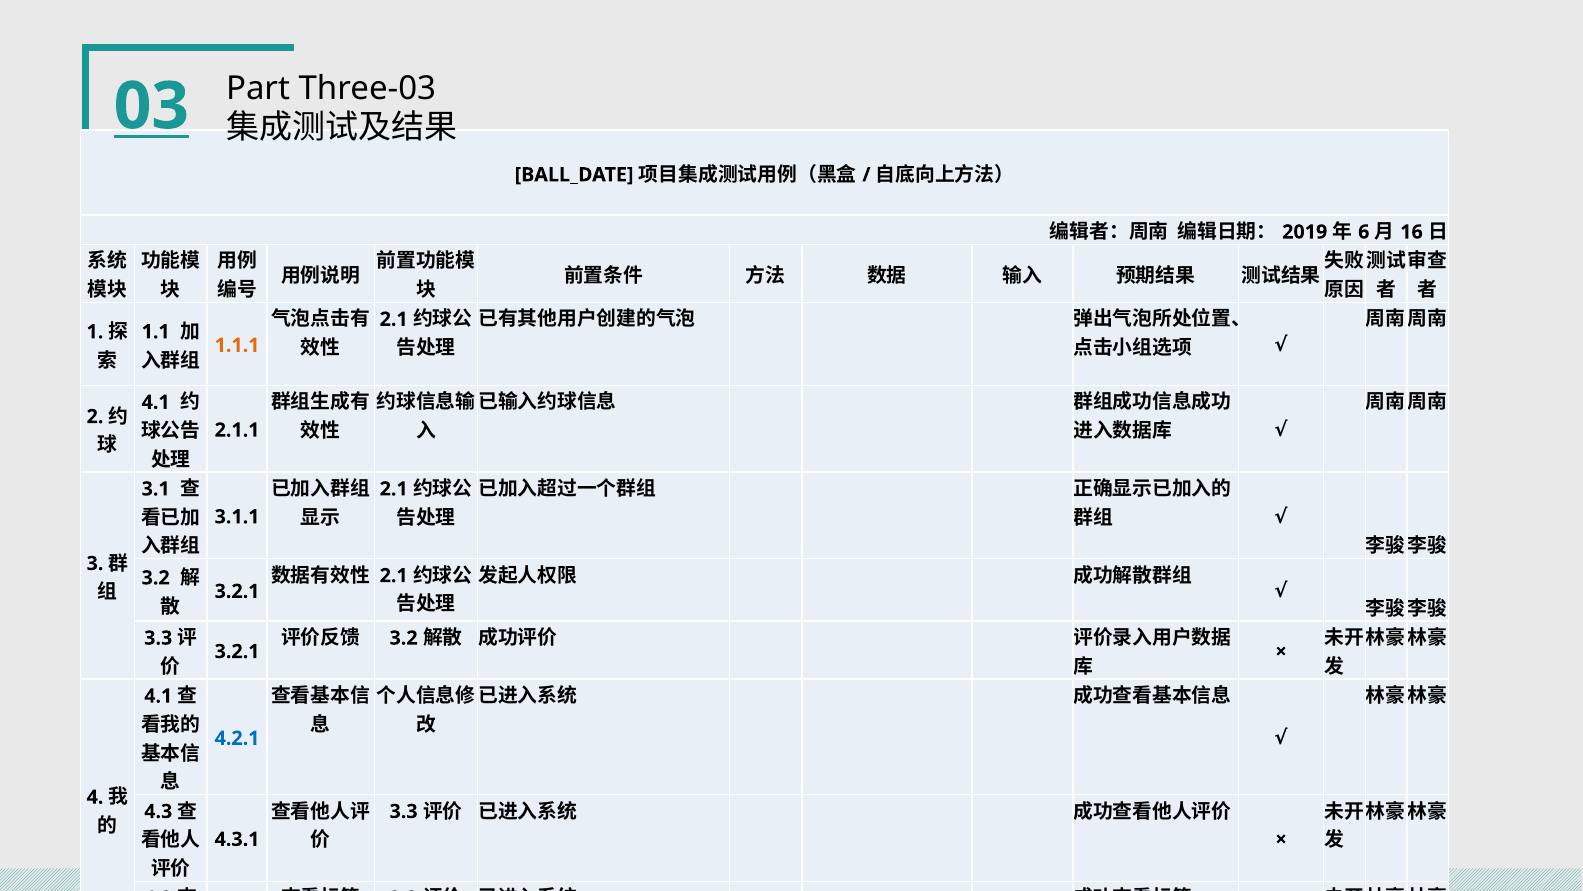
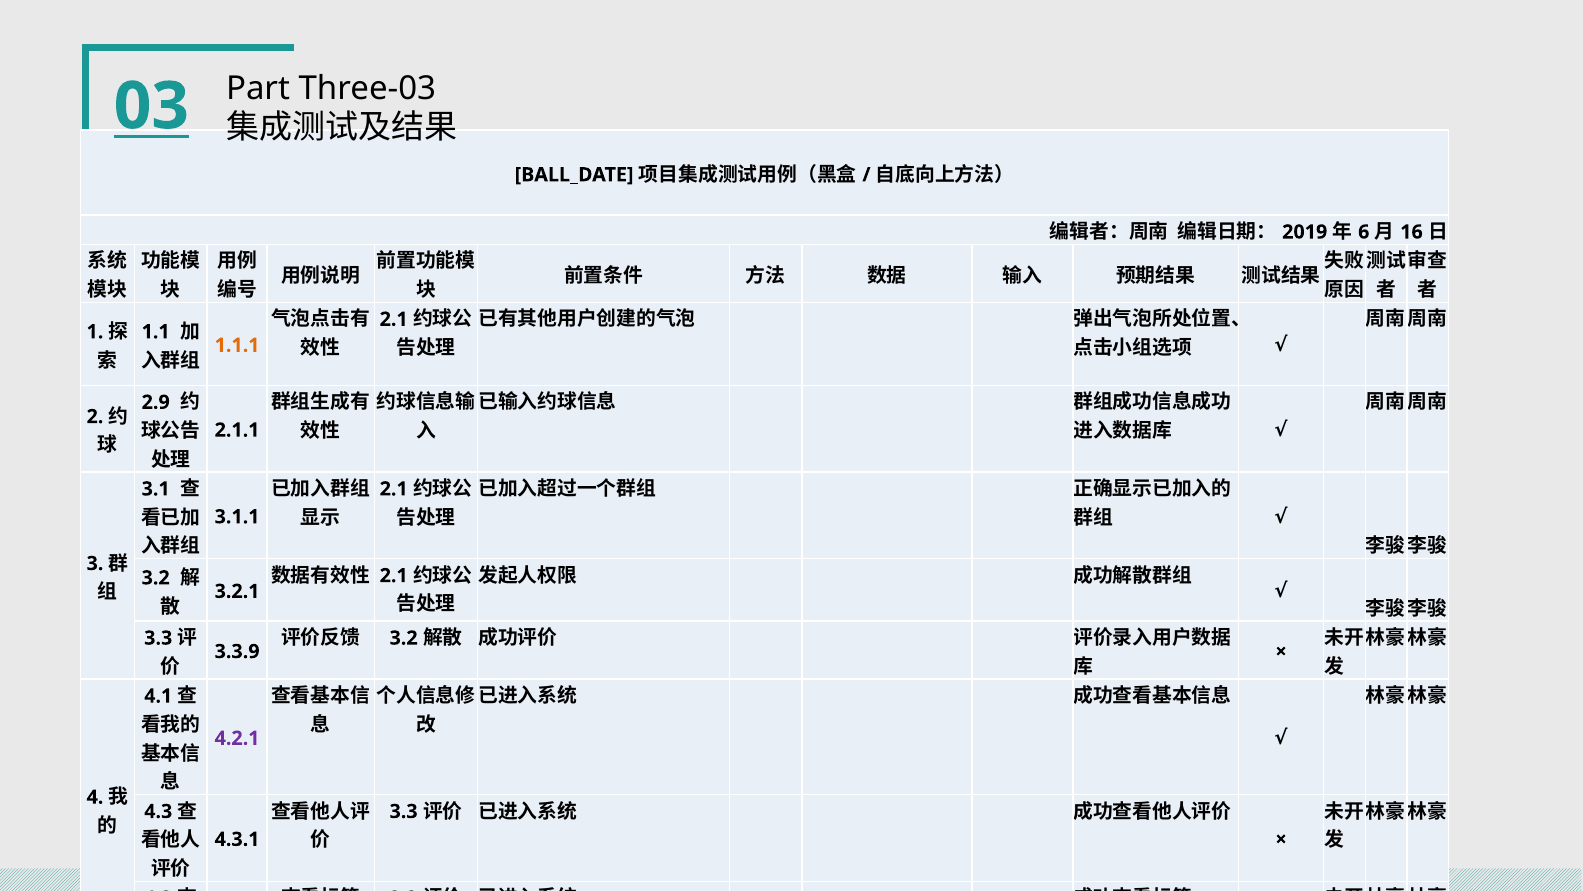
4.1: 4.1 -> 2.9 (156, 402)
3.2.1: 3.2.1 -> 3.3.9 (237, 651)
4.2.1 colour: blue -> purple (237, 738)
